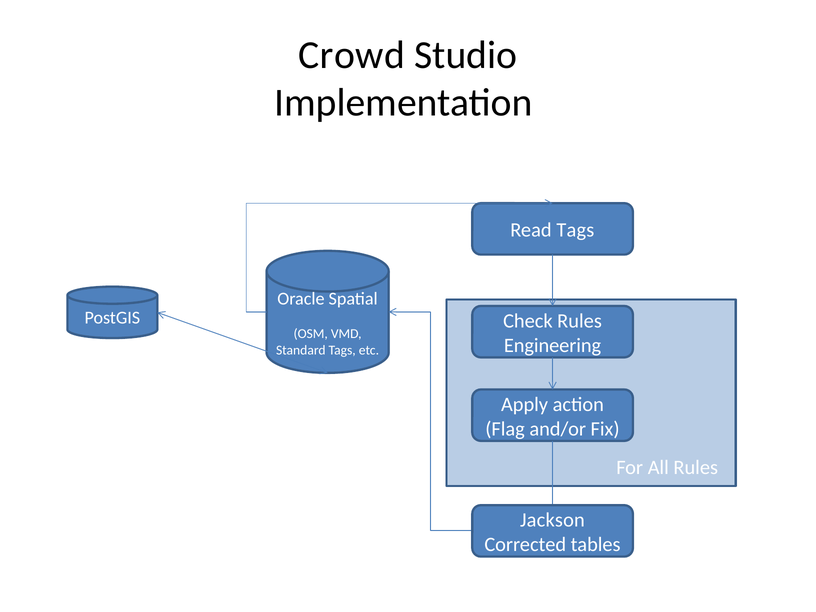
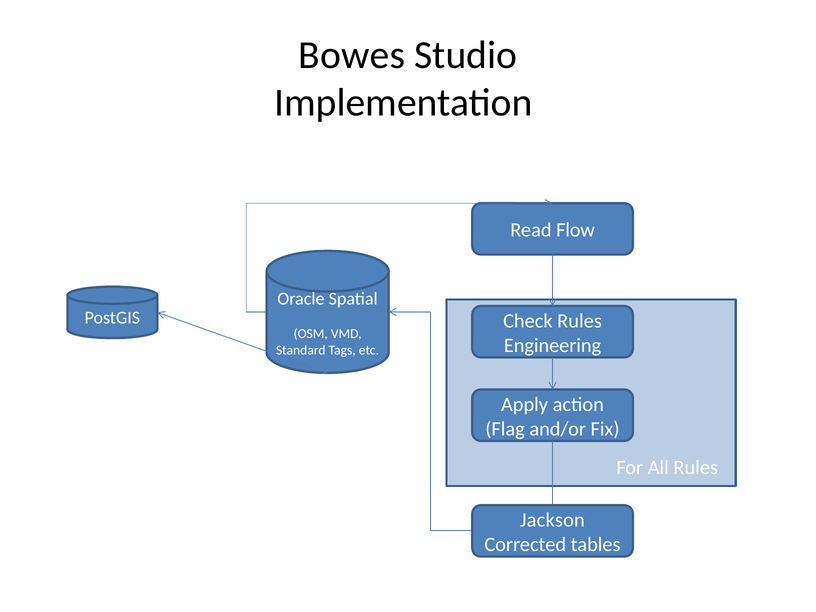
Crowd: Crowd -> Bowes (352, 55)
Read Tags: Tags -> Flow (576, 230)
